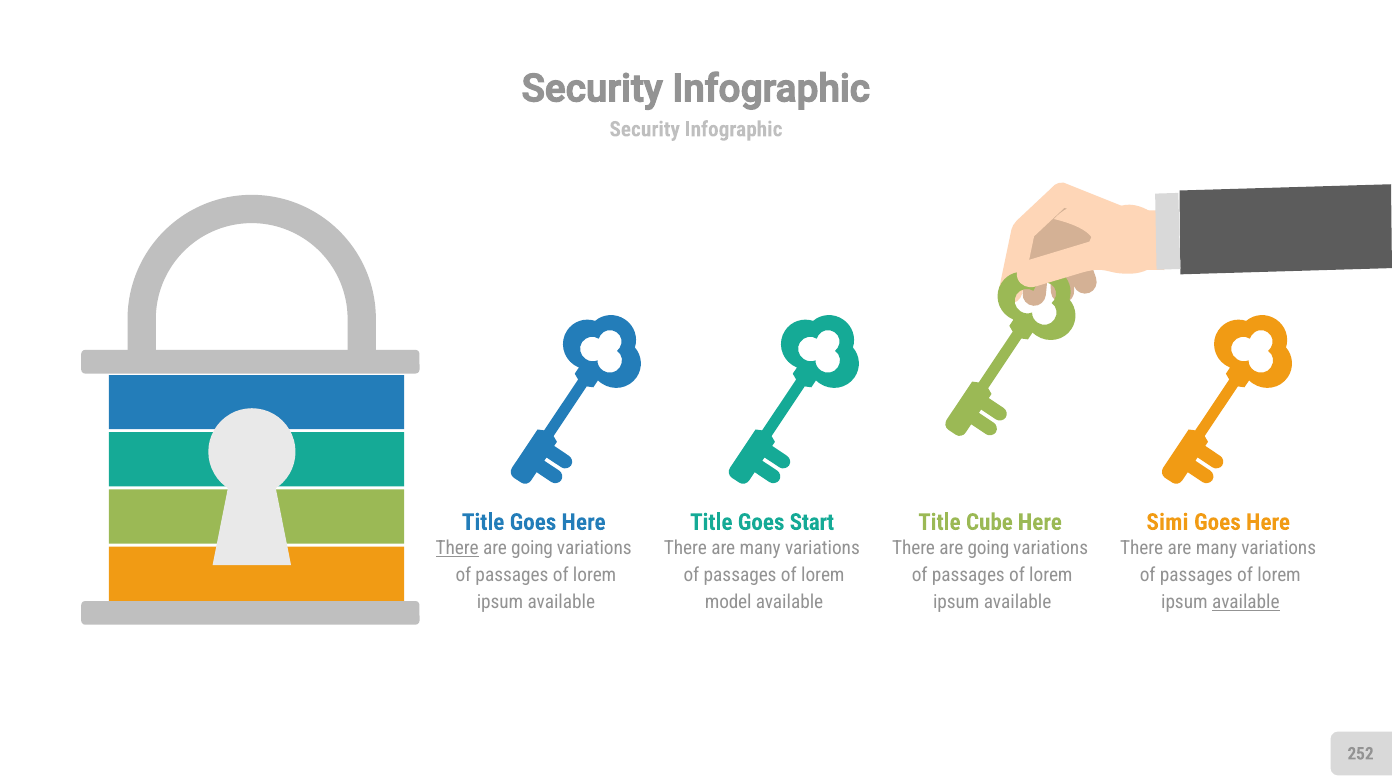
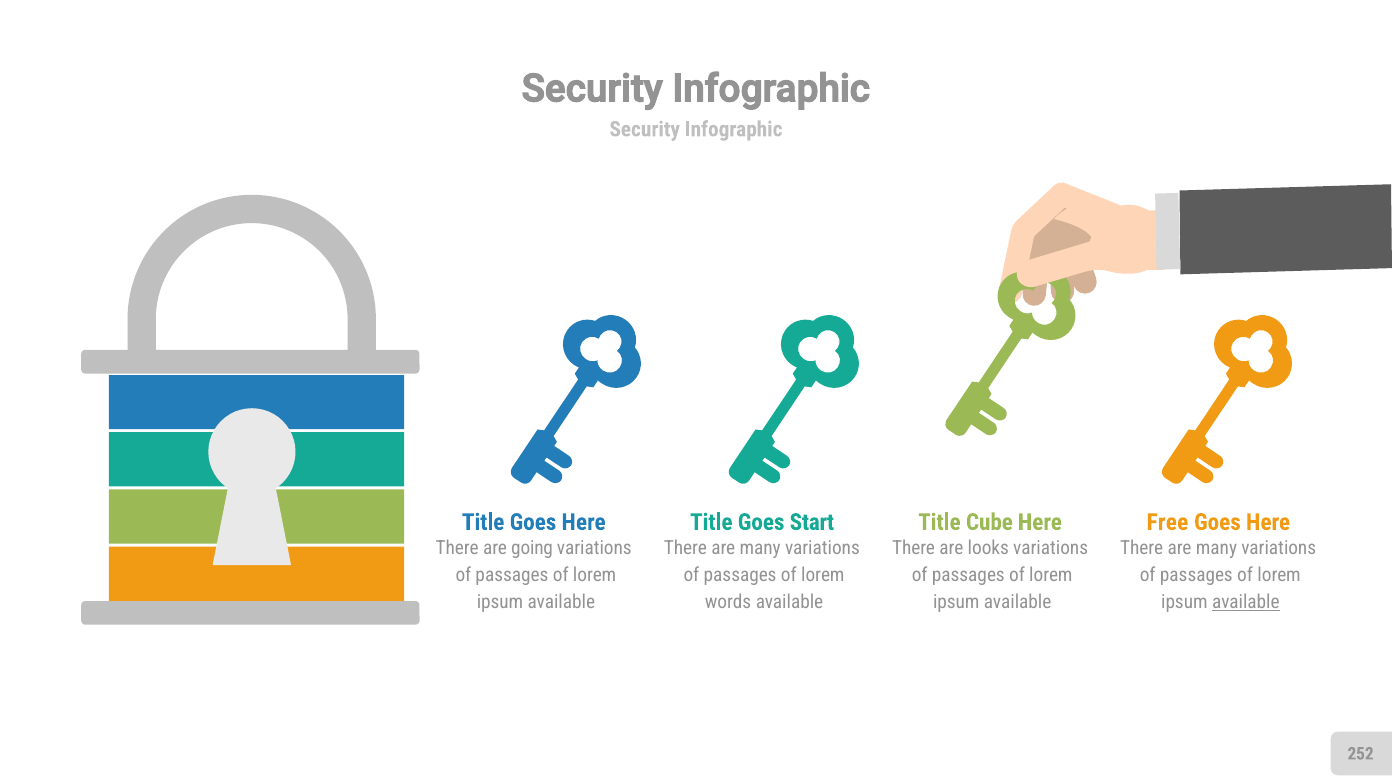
Simi: Simi -> Free (1167, 522)
There underline: present -> none (457, 548)
going: going -> looks (988, 548)
model: model -> words (728, 602)
